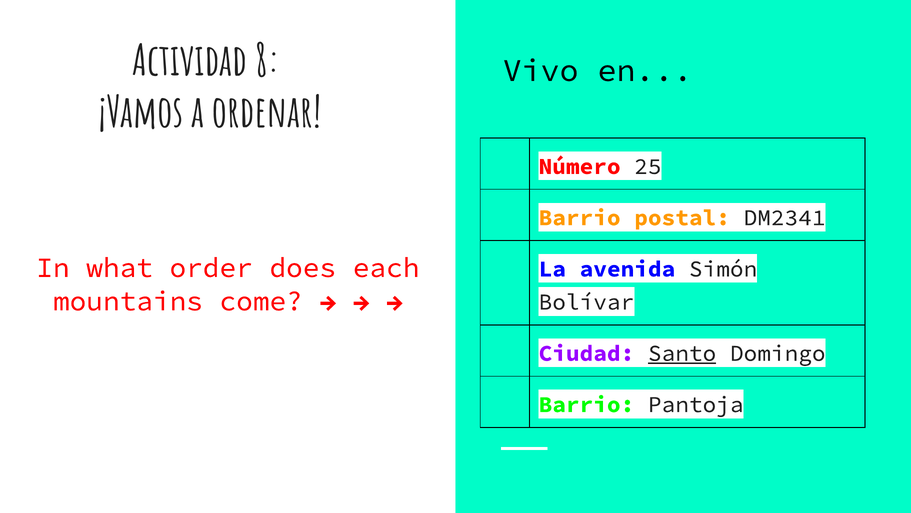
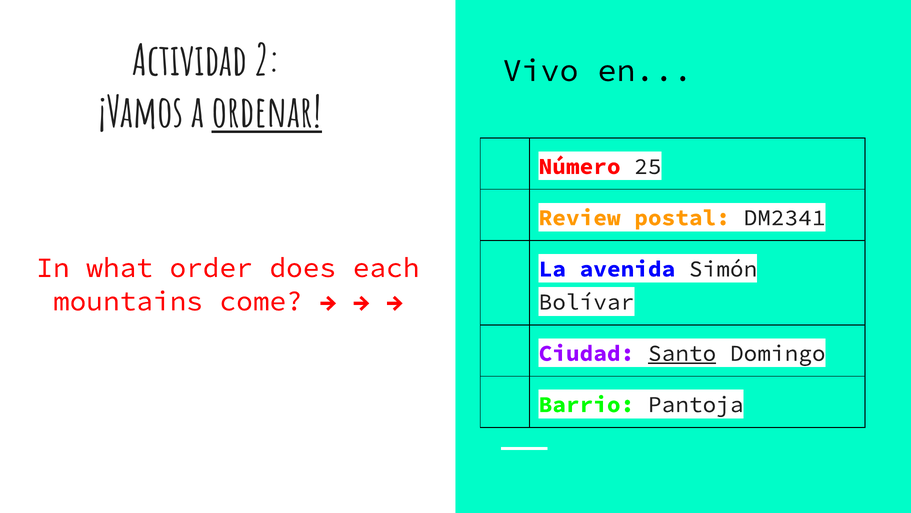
8: 8 -> 2 (268, 61)
ordenar underline: none -> present (267, 113)
Barrio: Barrio -> Review (580, 217)
